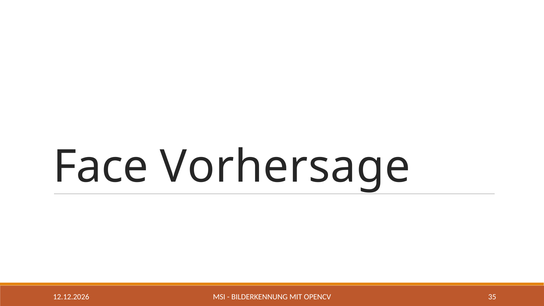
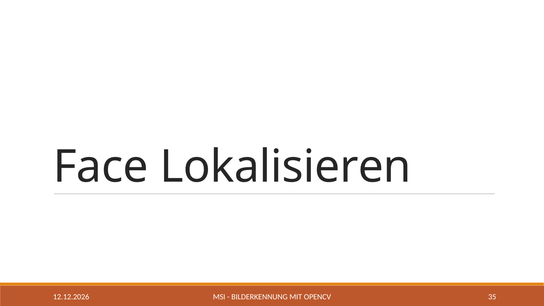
Vorhersage: Vorhersage -> Lokalisieren (286, 167)
